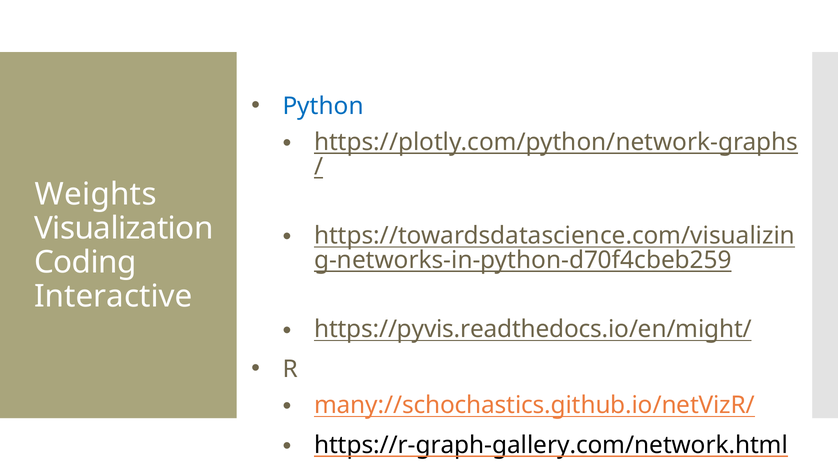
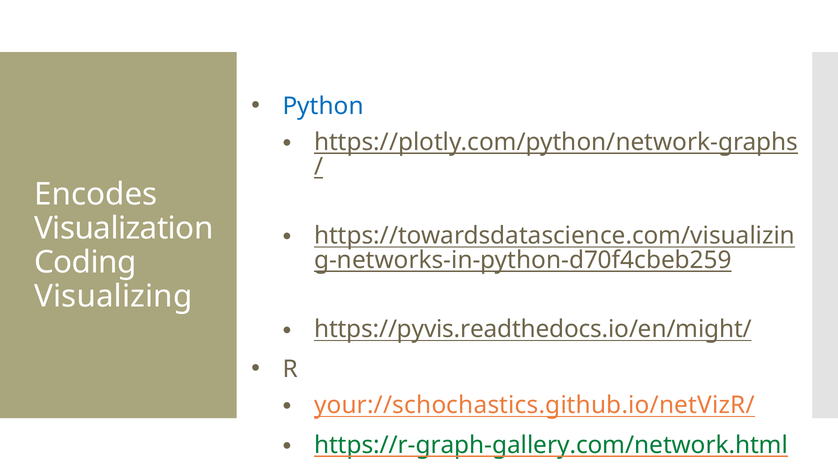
Weights: Weights -> Encodes (96, 195)
Interactive: Interactive -> Visualizing (113, 297)
many://schochastics.github.io/netVizR/: many://schochastics.github.io/netVizR/ -> your://schochastics.github.io/netVizR/ (534, 406)
https://r-graph-gallery.com/network.html colour: black -> green (551, 445)
